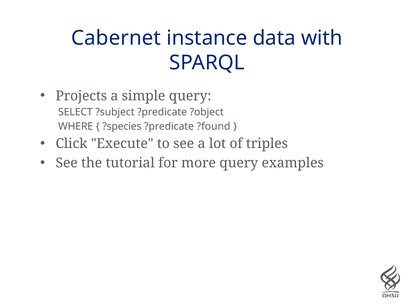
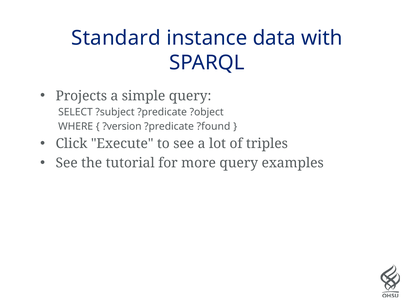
Cabernet: Cabernet -> Standard (116, 38)
?species: ?species -> ?version (122, 127)
